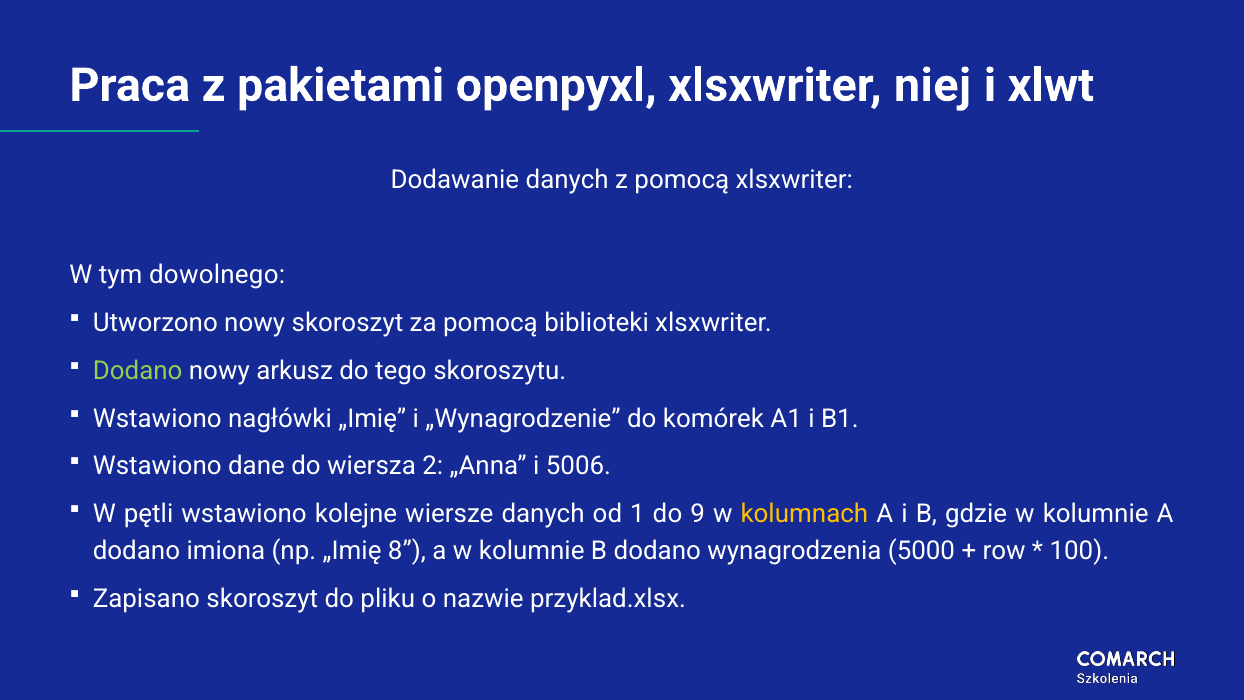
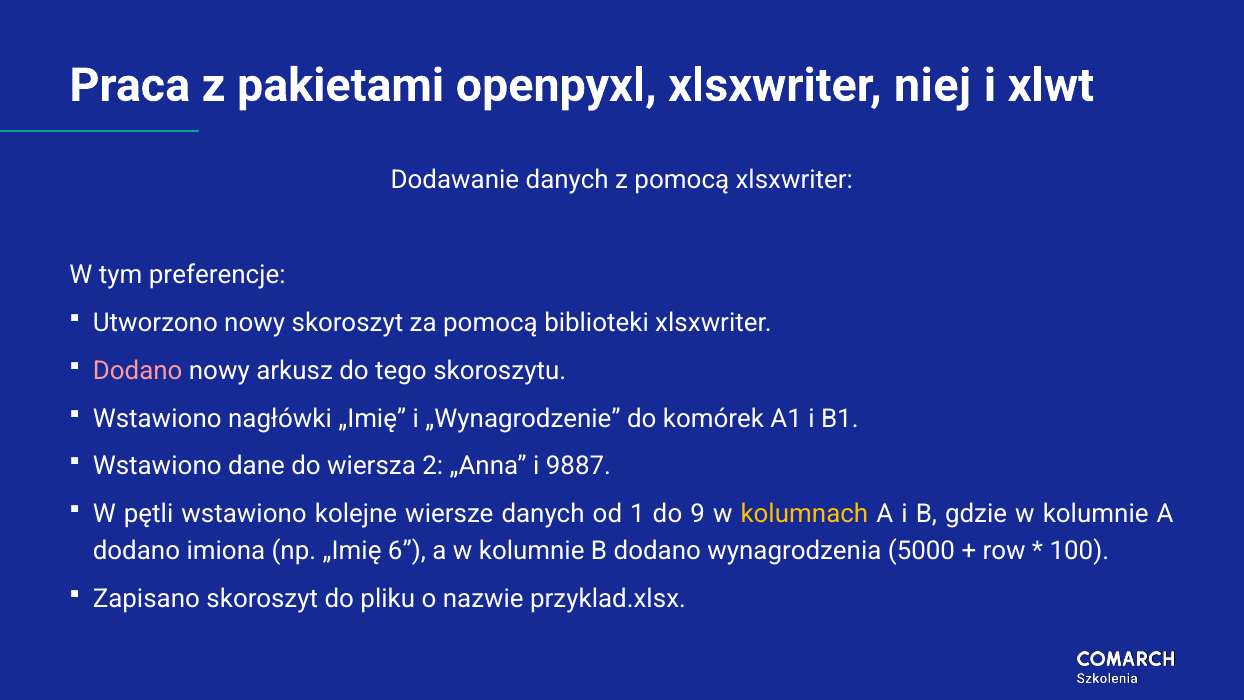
dowolnego: dowolnego -> preferencje (217, 275)
Dodano colour: light green -> pink (138, 371)
5006: 5006 -> 9887 (578, 466)
8: 8 -> 6 (407, 551)
